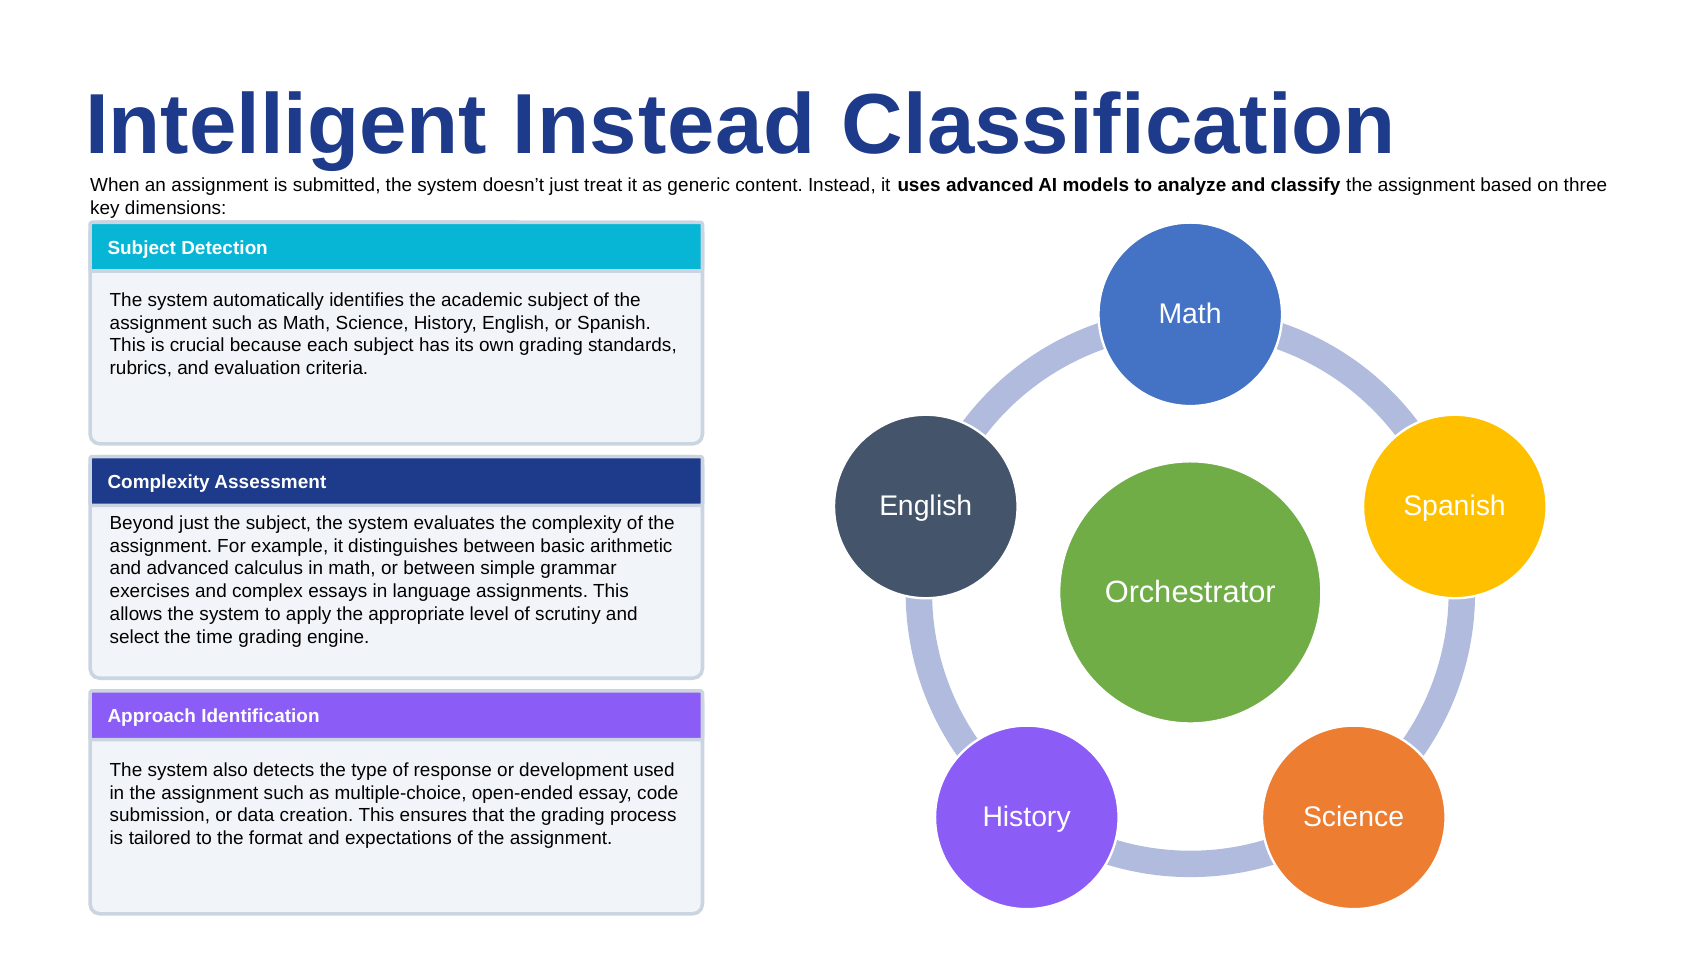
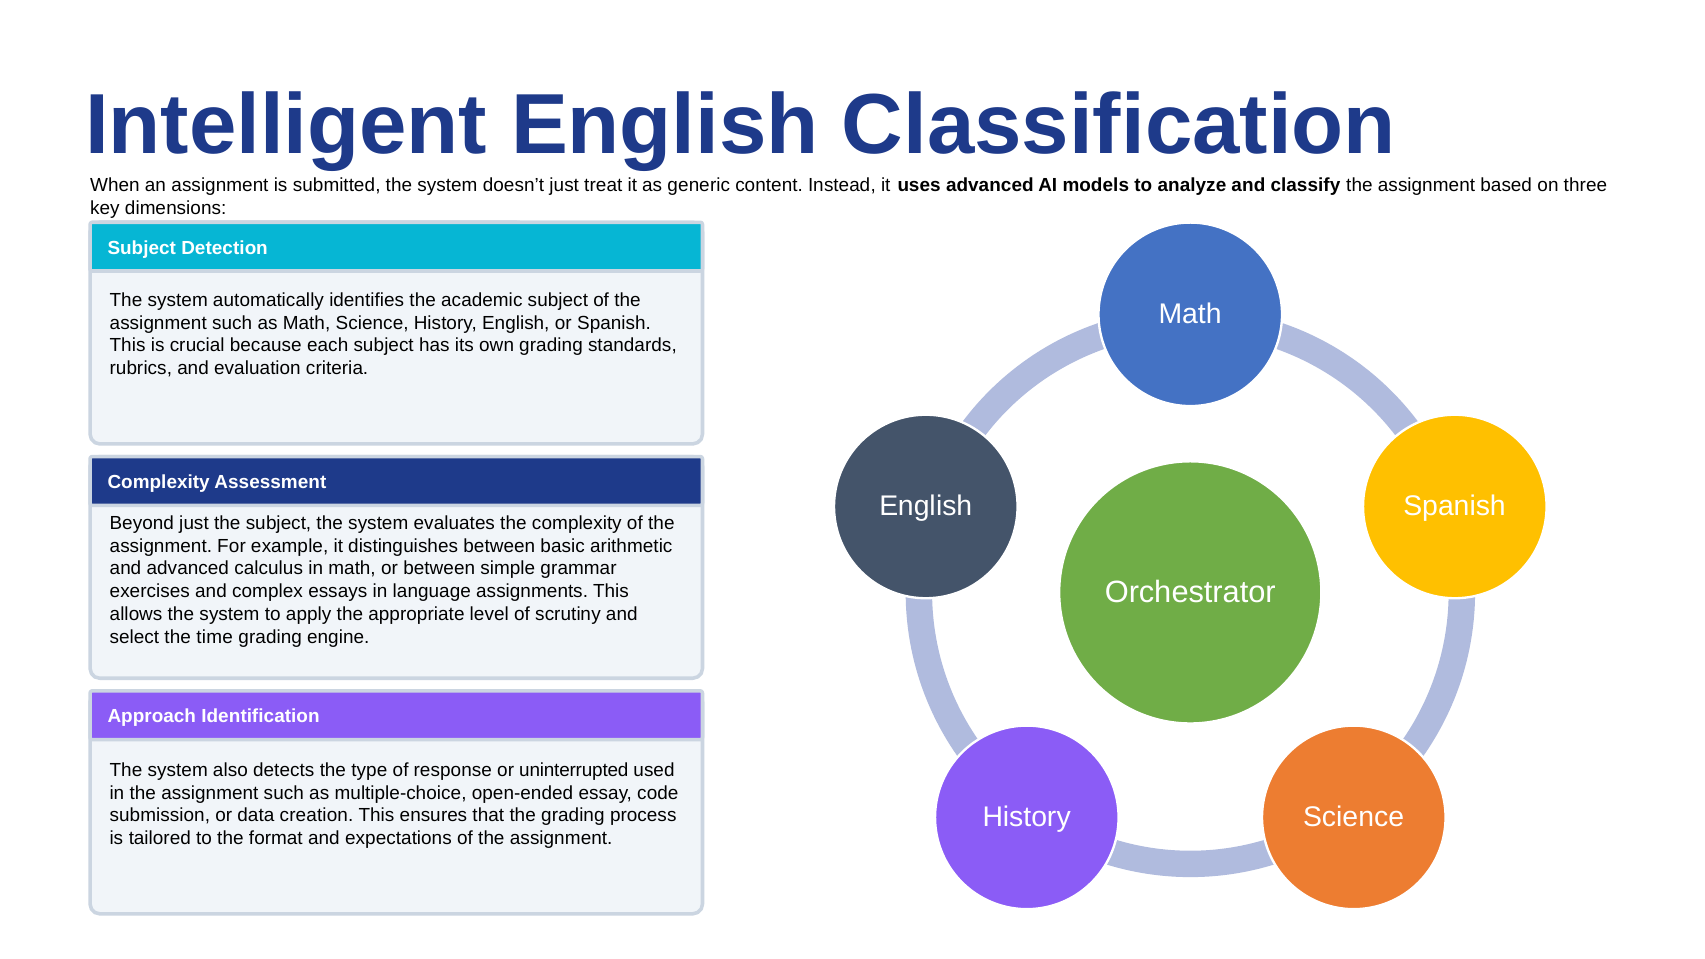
Intelligent Instead: Instead -> English (665, 125)
development: development -> uninterrupted (574, 770)
